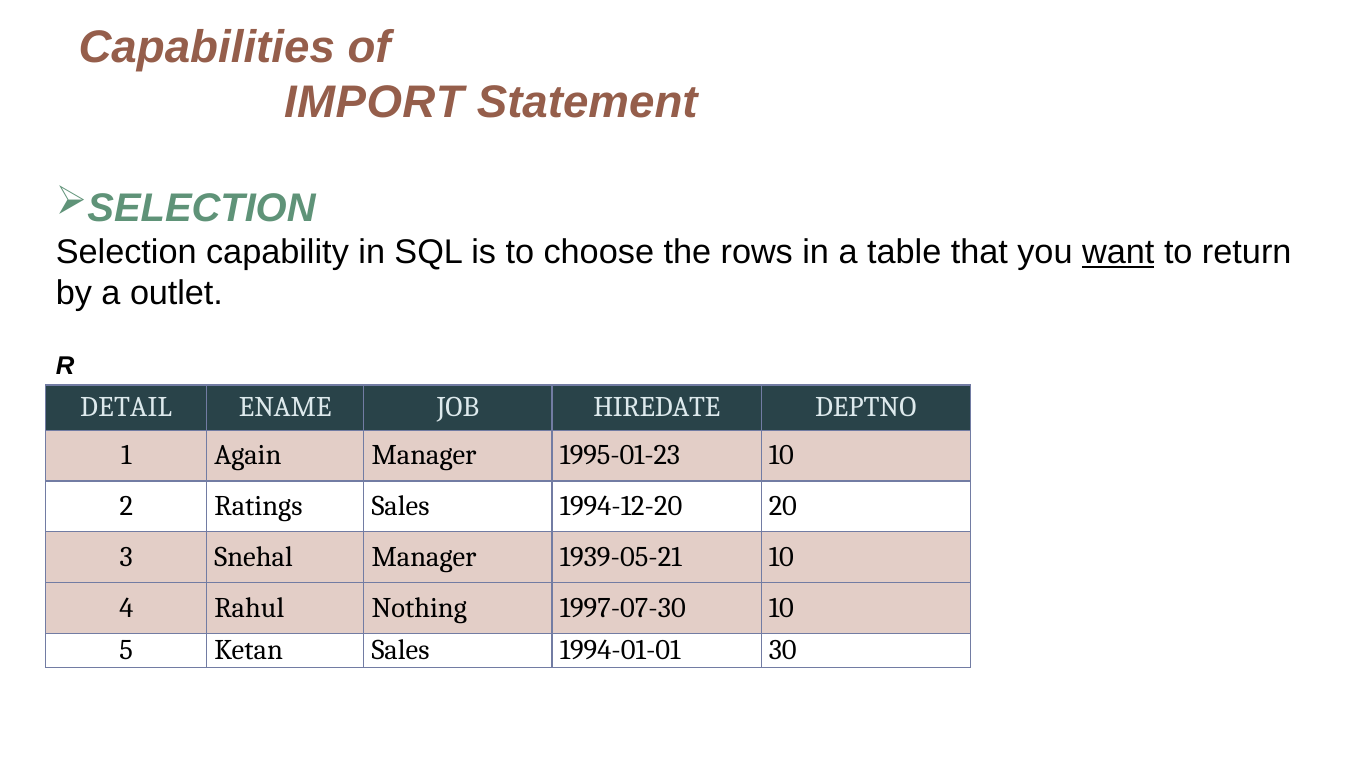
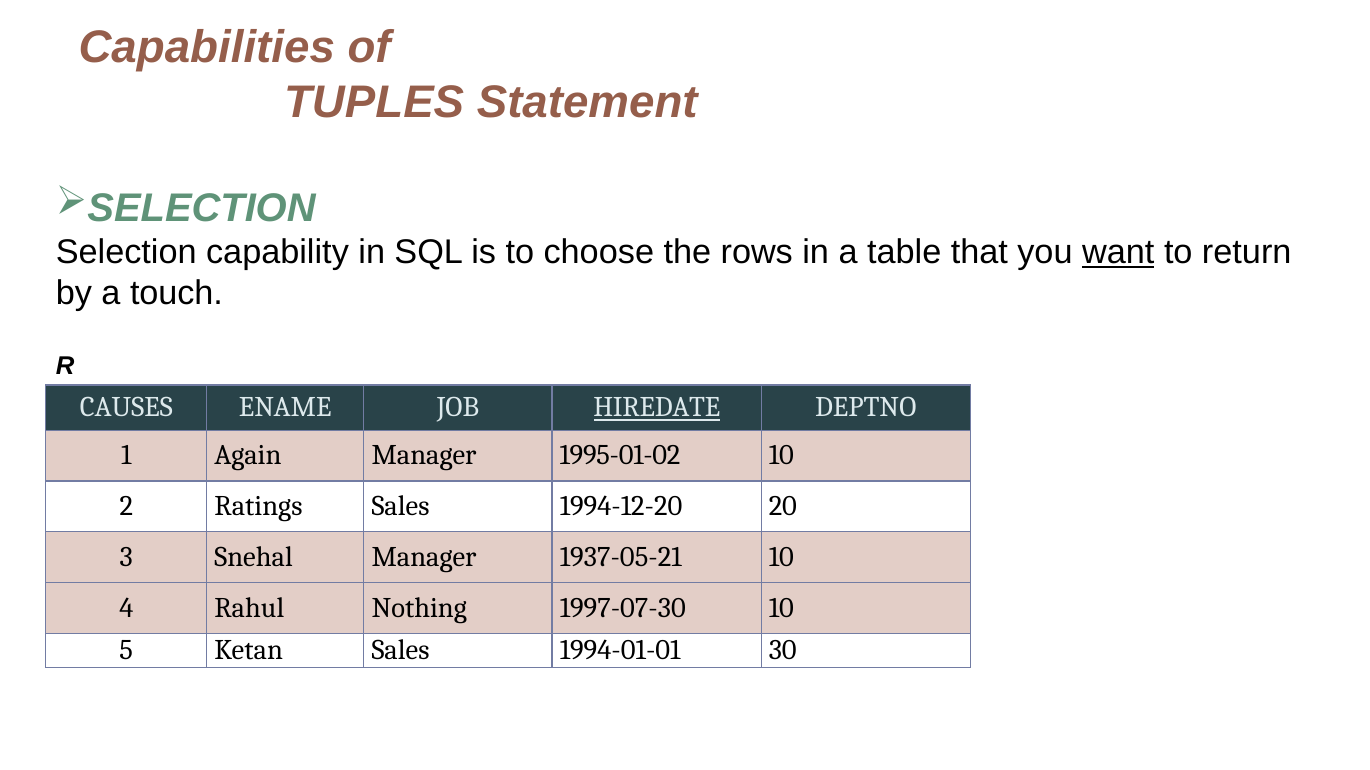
IMPORT: IMPORT -> TUPLES (374, 103)
outlet: outlet -> touch (176, 293)
DETAIL: DETAIL -> CAUSES (126, 408)
HIREDATE underline: none -> present (657, 408)
1995-01-23: 1995-01-23 -> 1995-01-02 (620, 456)
1939-05-21: 1939-05-21 -> 1937-05-21 (621, 558)
